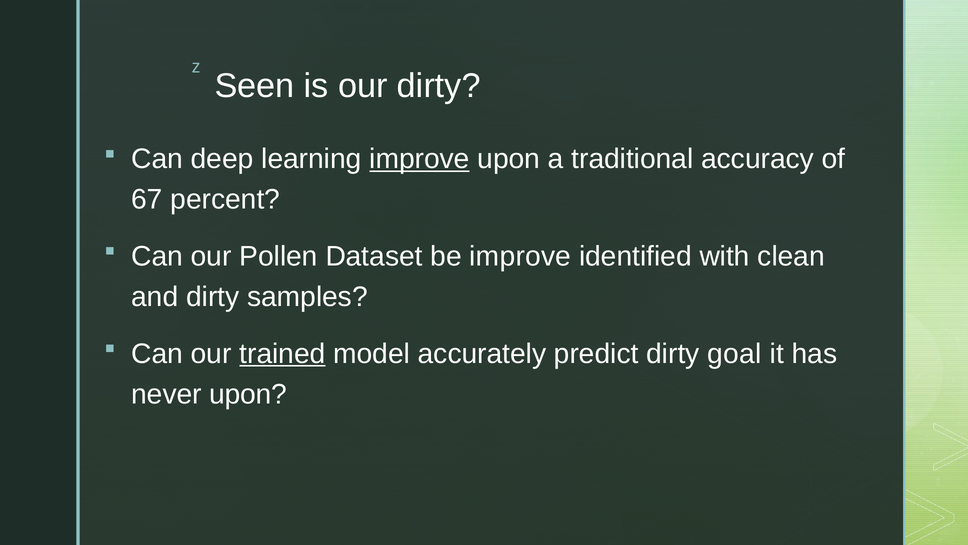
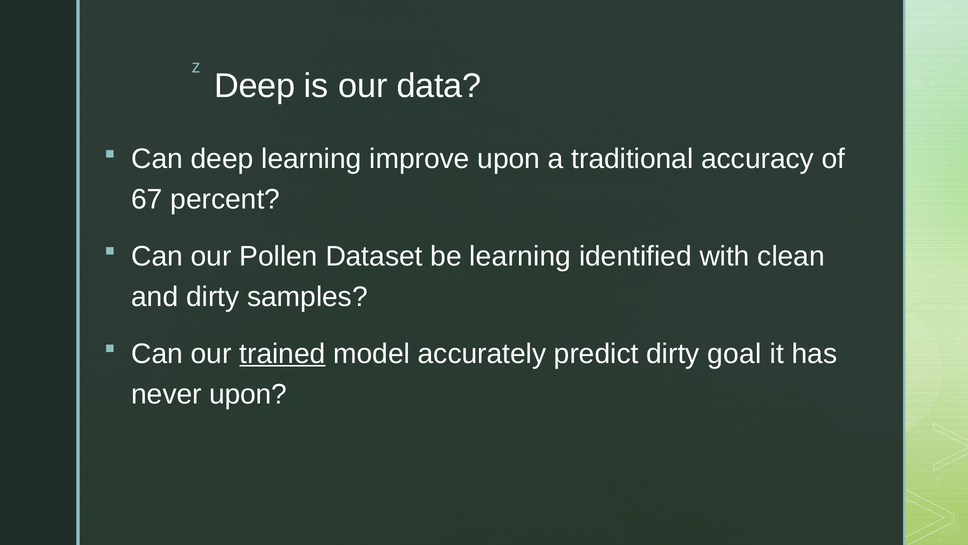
Seen: Seen -> Deep (255, 86)
our dirty: dirty -> data (439, 86)
improve underline: present -> none (420, 159)
be improve: improve -> learning (520, 256)
